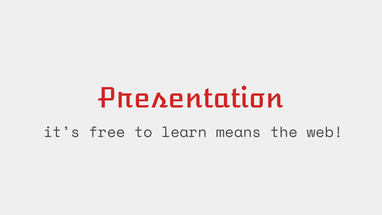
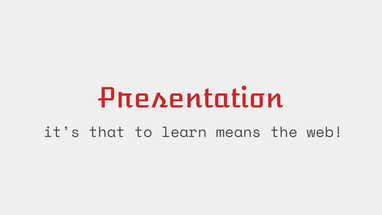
free: free -> that (107, 132)
